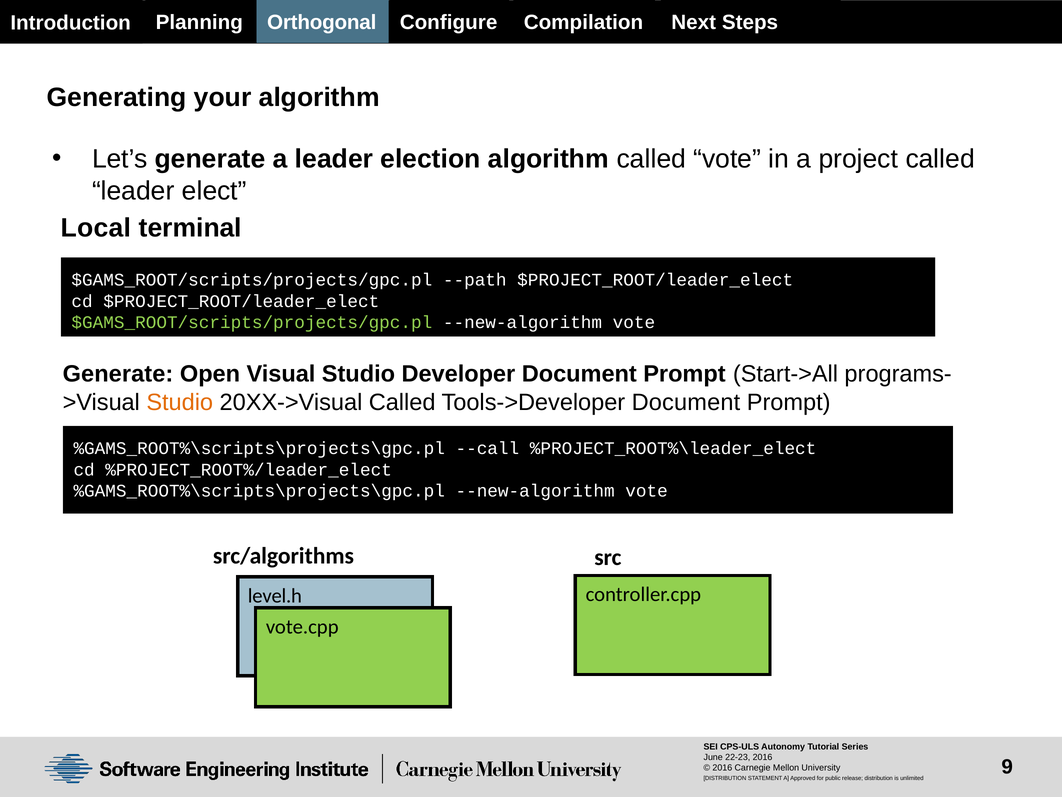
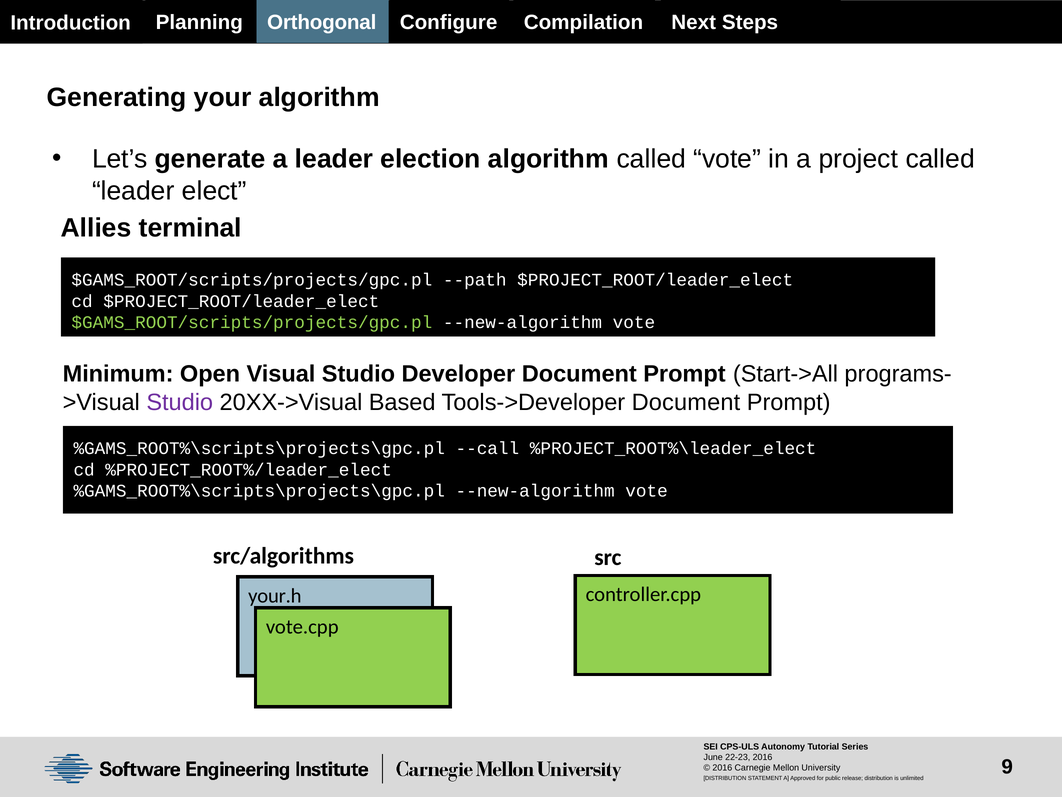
Local: Local -> Allies (96, 228)
Generate: Generate -> Minimum (118, 374)
Studio colour: orange -> purple (180, 402)
20XX->Visual Called: Called -> Based (402, 402)
level.h: level.h -> your.h (275, 596)
